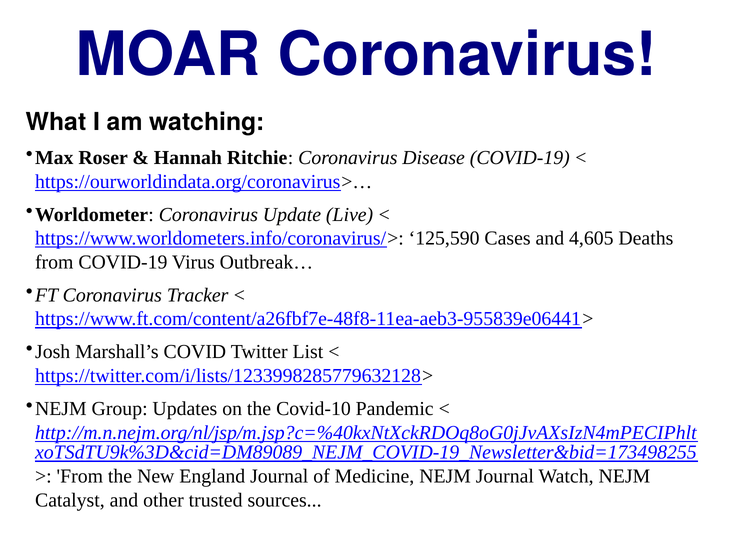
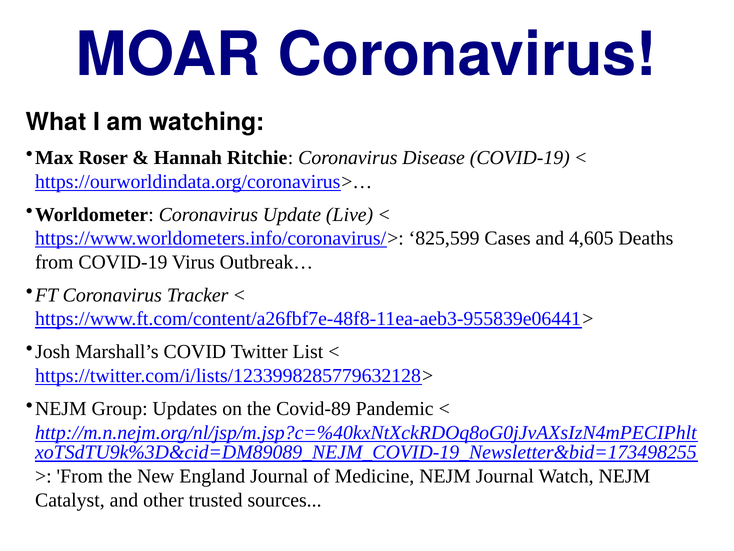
125,590: 125,590 -> 825,599 (444, 238)
Covid-10: Covid-10 -> Covid-89 (313, 408)
